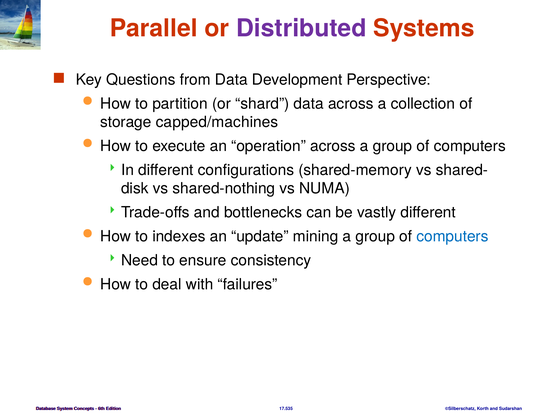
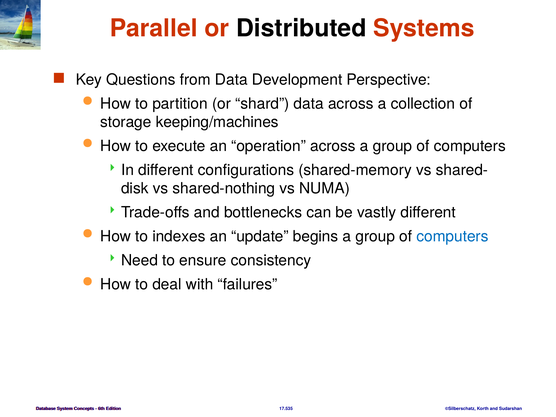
Distributed colour: purple -> black (301, 28)
capped/machines: capped/machines -> keeping/machines (217, 122)
mining: mining -> begins (316, 236)
